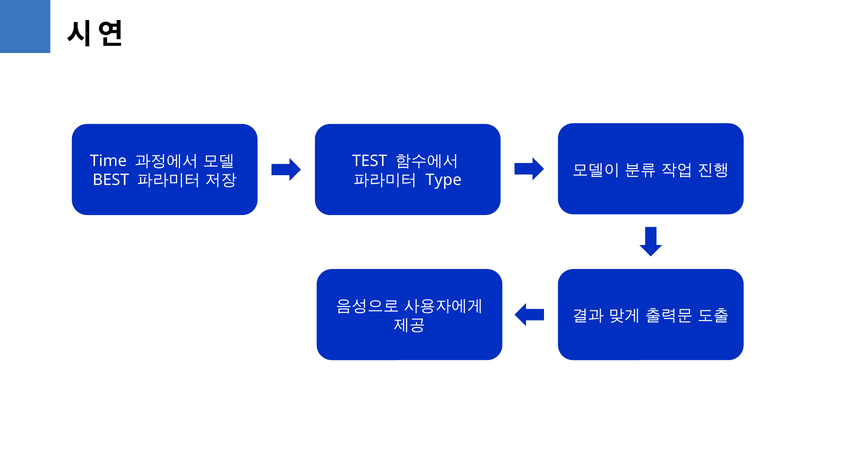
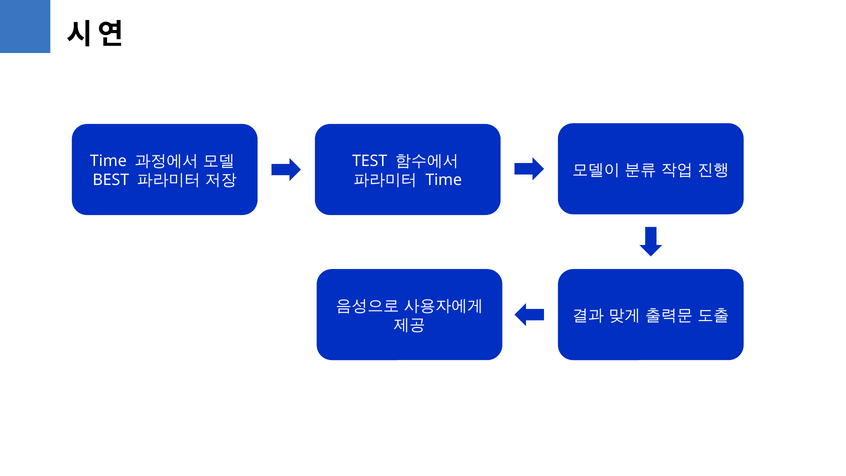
Type: Type -> Time (444, 180)
